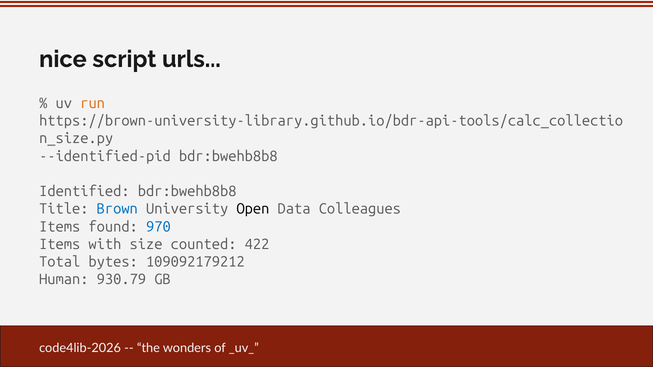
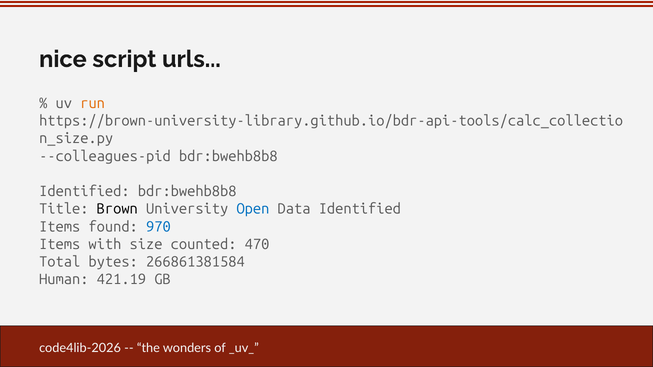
--identified-pid: --identified-pid -> --colleagues-pid (105, 156)
Brown colour: blue -> black (117, 209)
Open colour: black -> blue (253, 209)
Data Colleagues: Colleagues -> Identified (360, 209)
422: 422 -> 470 (257, 245)
109092179212: 109092179212 -> 266861381584 (195, 262)
930.79: 930.79 -> 421.19 (121, 280)
